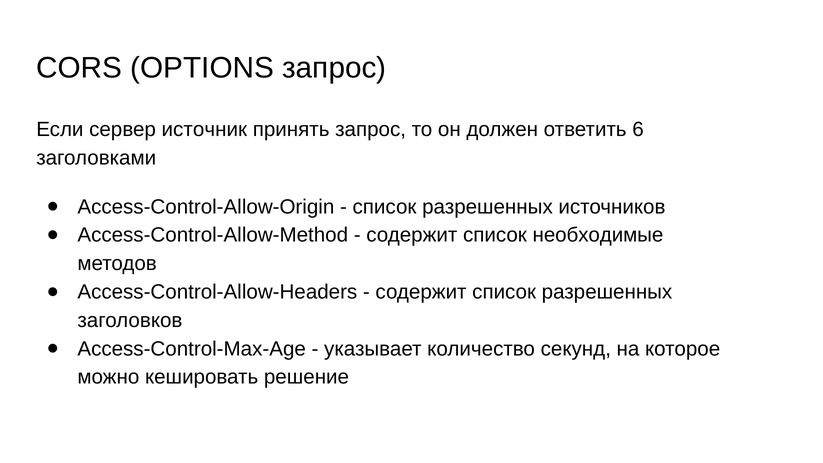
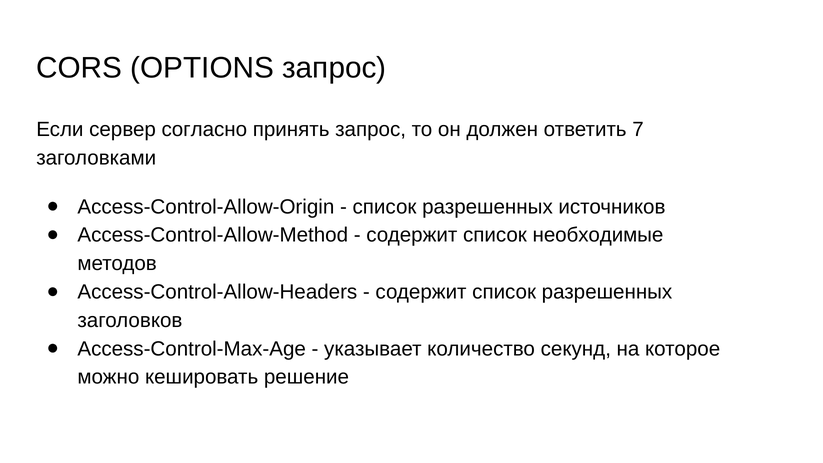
источник: источник -> согласно (204, 129)
6: 6 -> 7 (638, 129)
